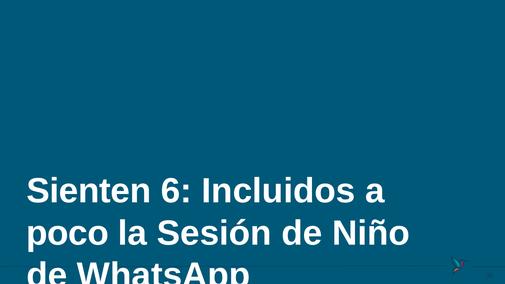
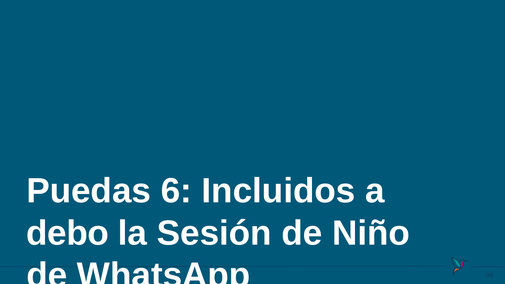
Sienten: Sienten -> Puedas (89, 191)
poco: poco -> debo (67, 233)
